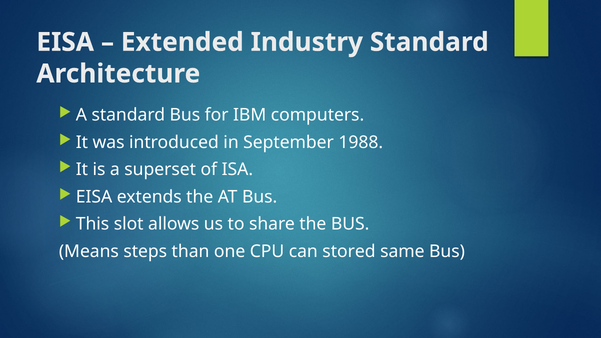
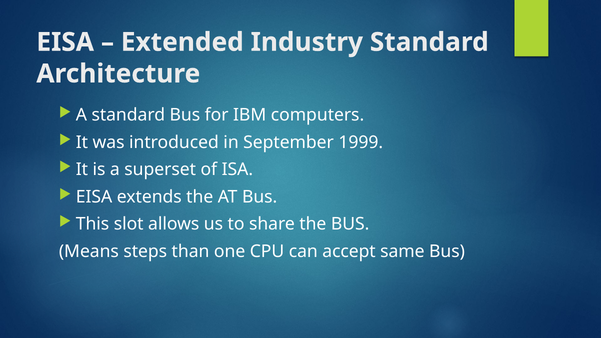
1988: 1988 -> 1999 (361, 142)
stored: stored -> accept (349, 251)
